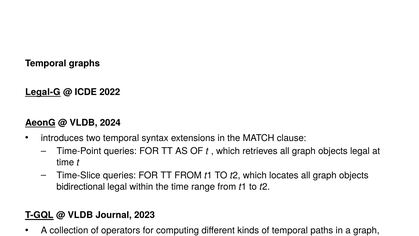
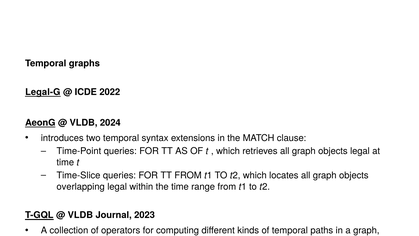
bidirectional: bidirectional -> overlapping (81, 186)
